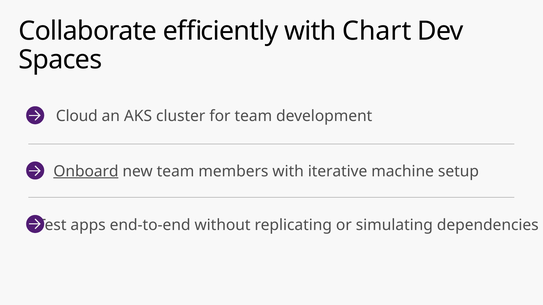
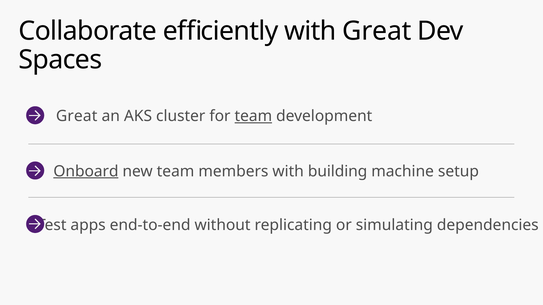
with Chart: Chart -> Great (377, 31)
Cloud: Cloud -> Great (77, 116)
team underline: none -> present (253, 116)
iterative: iterative -> building (338, 172)
